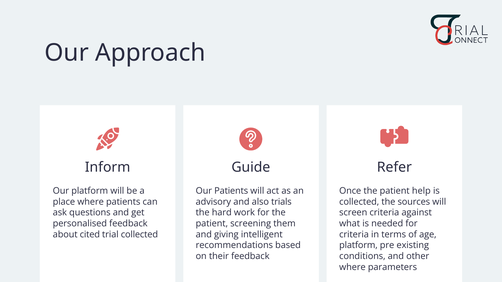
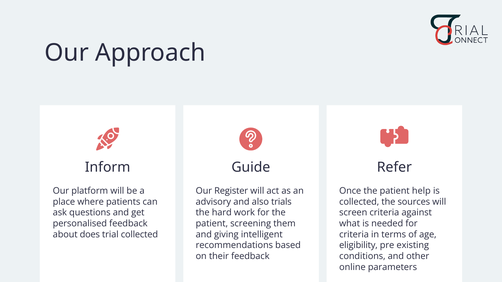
Our Patients: Patients -> Register (231, 191)
cited: cited -> does (90, 235)
platform: platform -> eligibility (358, 246)
where: where -> online (352, 267)
